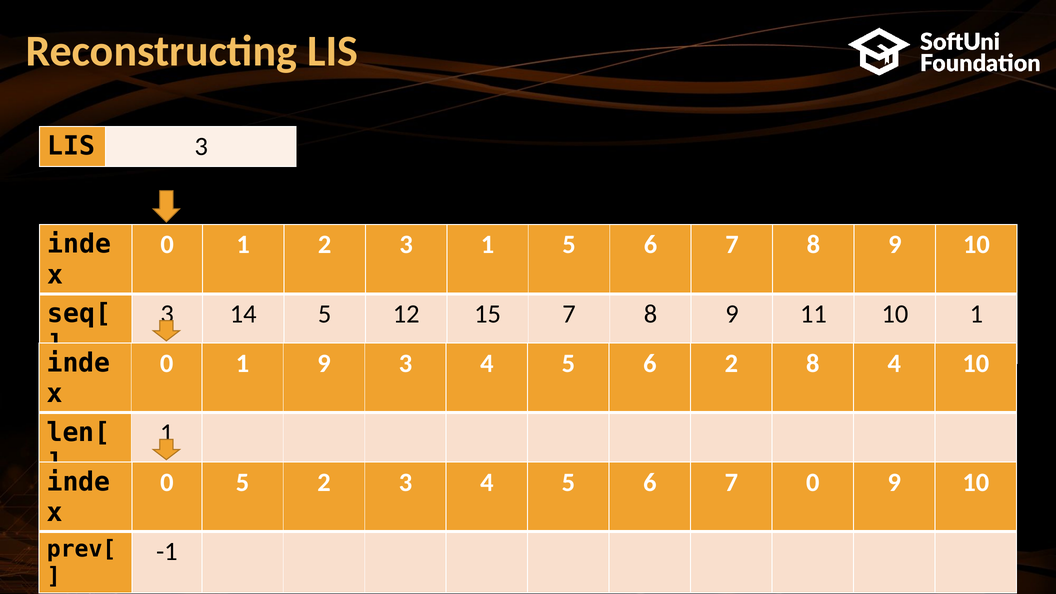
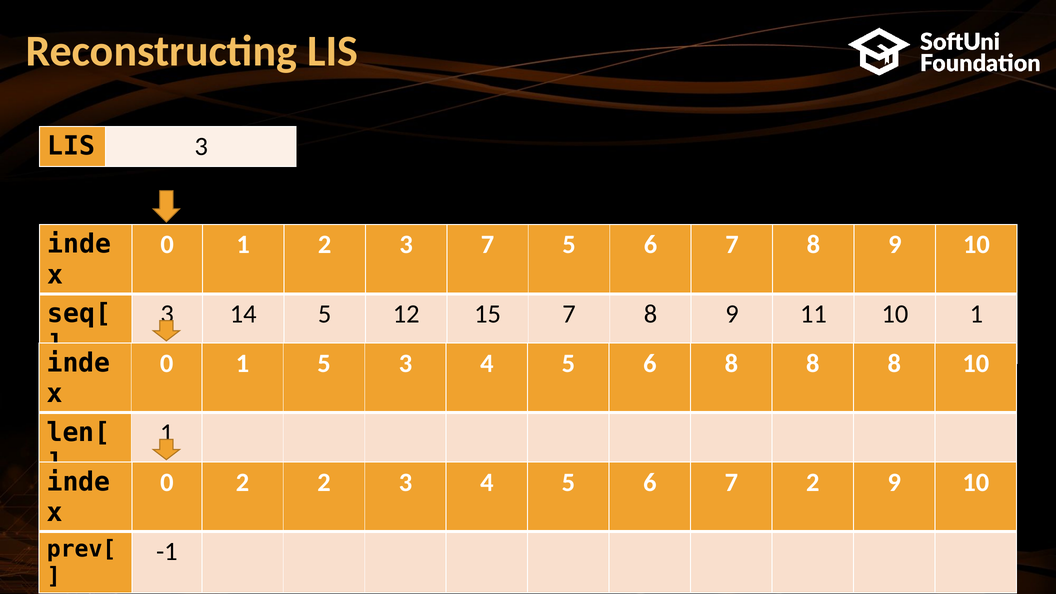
3 1: 1 -> 7 (488, 245)
1 9: 9 -> 5 (324, 364)
6 2: 2 -> 8 (731, 364)
4: 4 -> 8 (894, 364)
0 5: 5 -> 2 (243, 482)
7 0: 0 -> 2 (813, 482)
